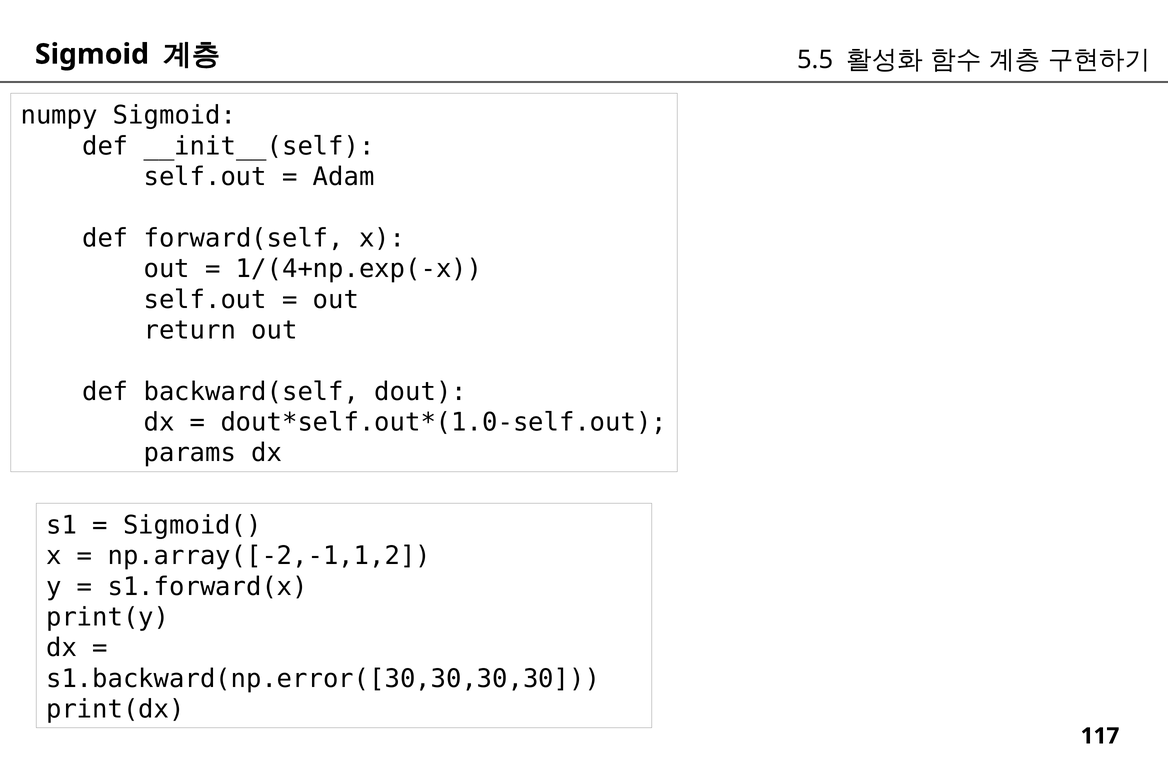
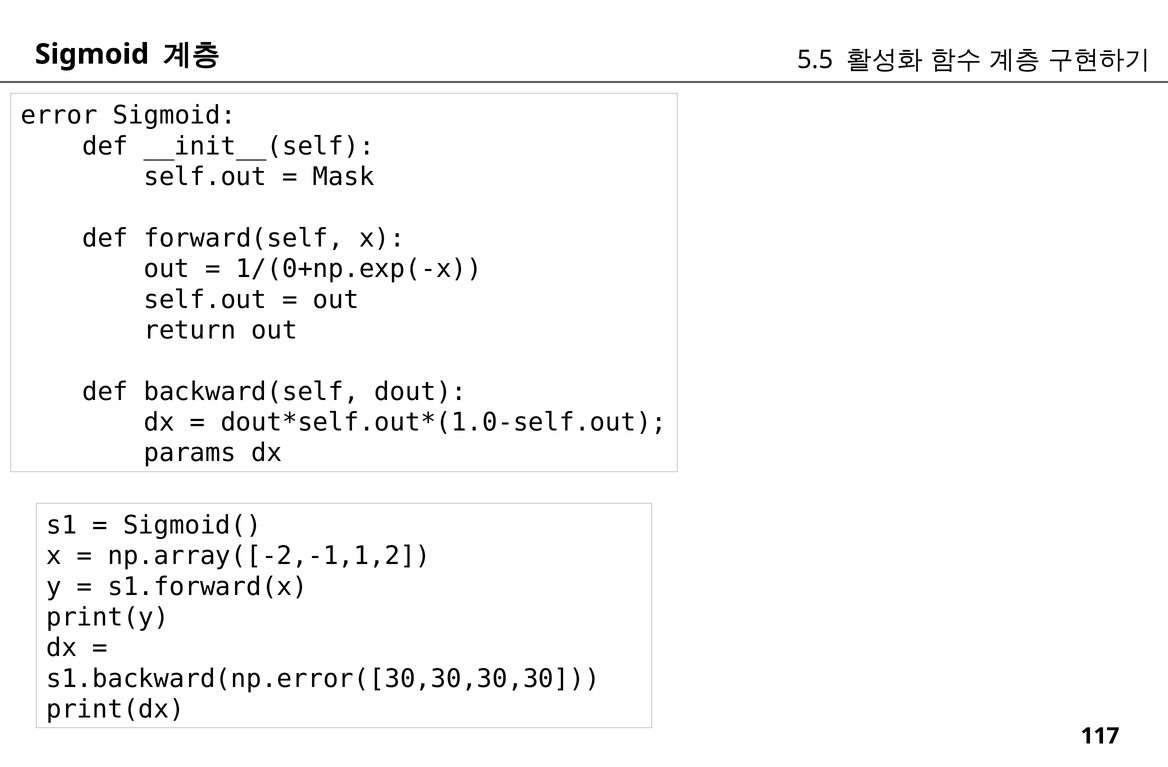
numpy: numpy -> error (59, 116)
Adam: Adam -> Mask (344, 177)
1/(4+np.exp(-x: 1/(4+np.exp(-x -> 1/(0+np.exp(-x (359, 269)
